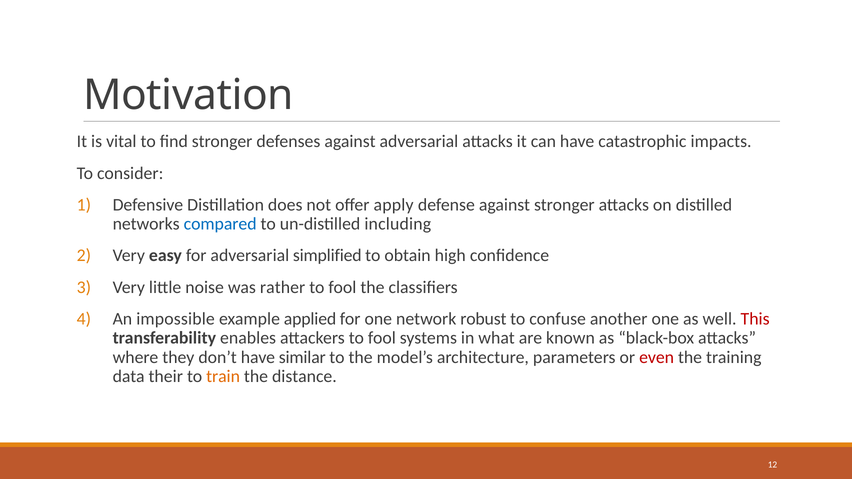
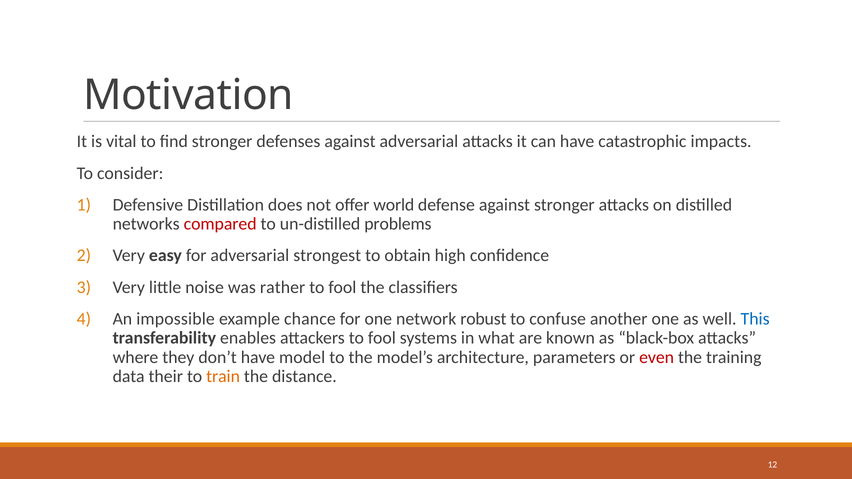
apply: apply -> world (394, 205)
compared colour: blue -> red (220, 224)
including: including -> problems (398, 224)
simplified: simplified -> strongest (327, 256)
applied: applied -> chance (310, 319)
This colour: red -> blue (755, 319)
similar: similar -> model (302, 357)
